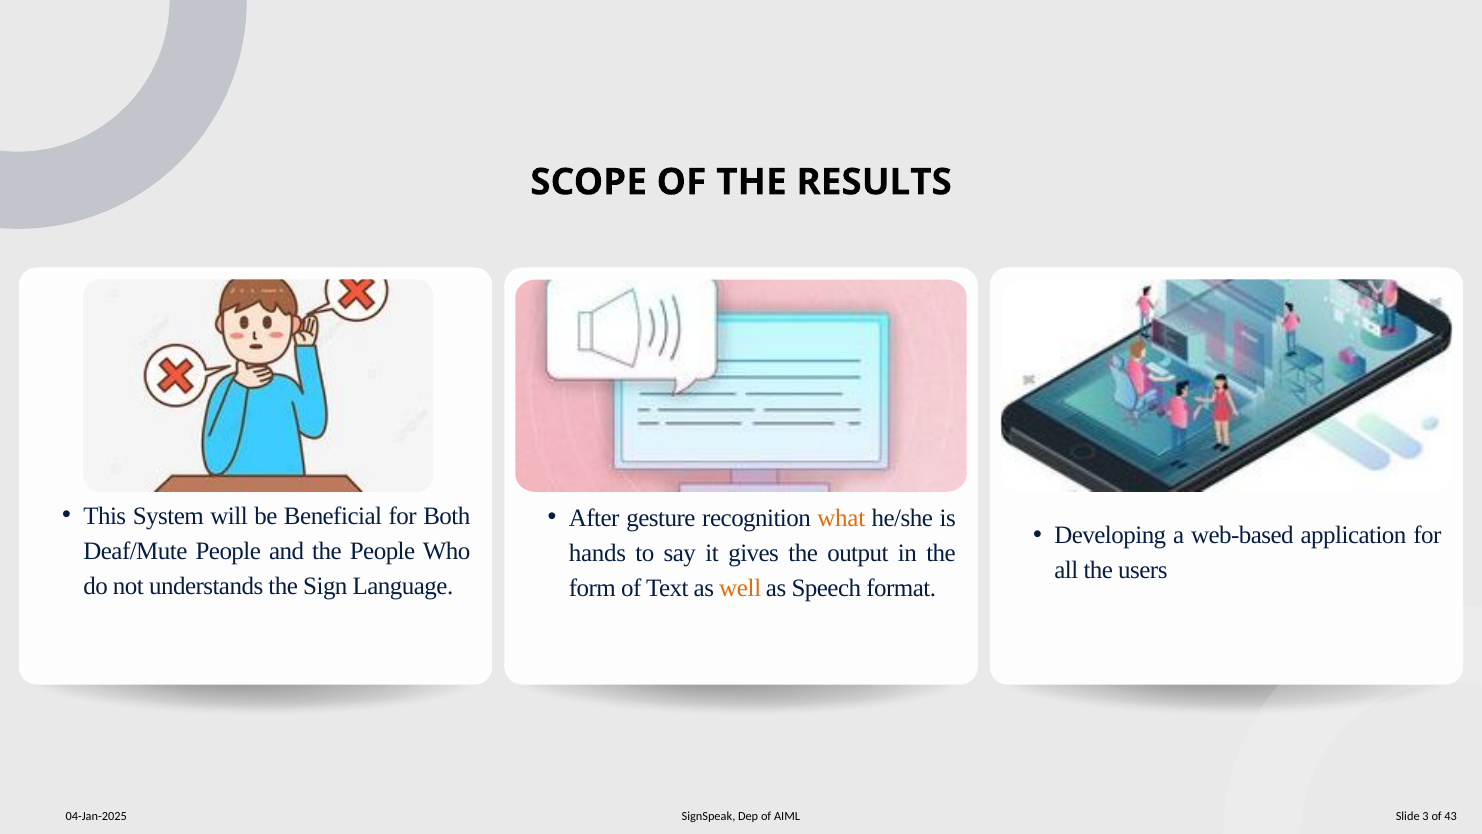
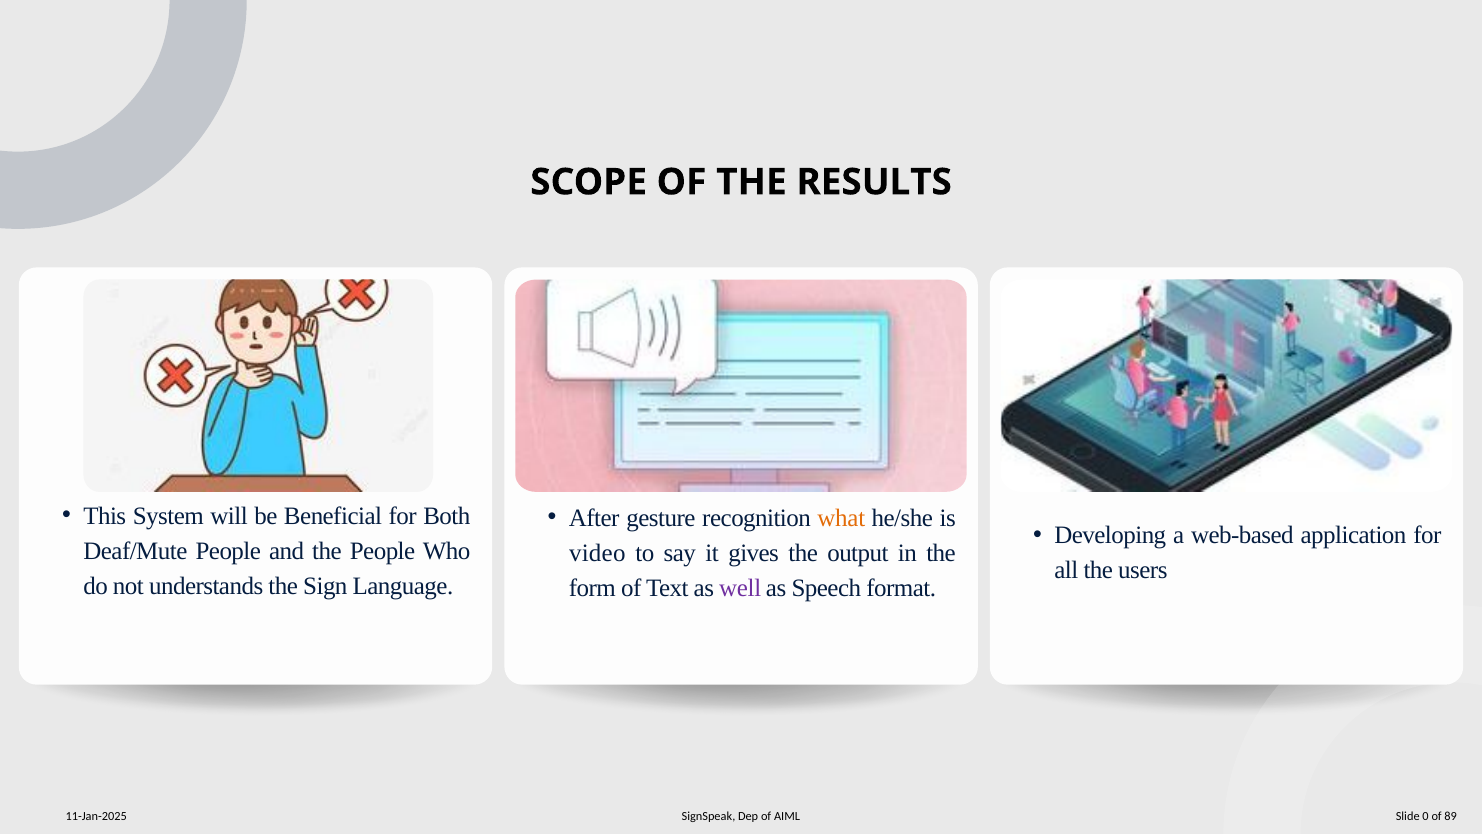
hands: hands -> video (597, 553)
well colour: orange -> purple (740, 588)
04-Jan-2025: 04-Jan-2025 -> 11-Jan-2025 (96, 816)
3: 3 -> 0 (1426, 816)
43: 43 -> 89 (1451, 816)
